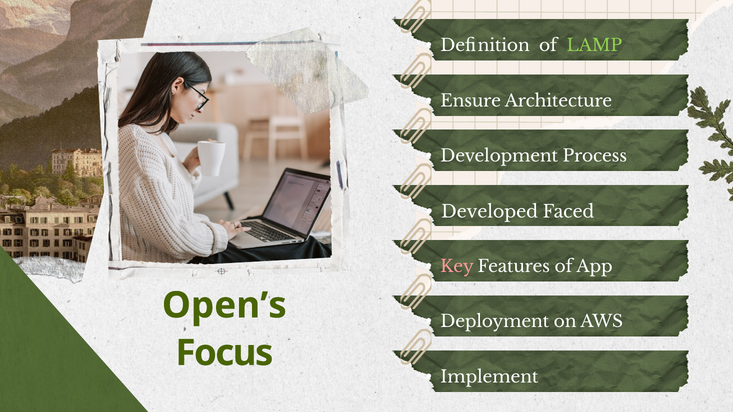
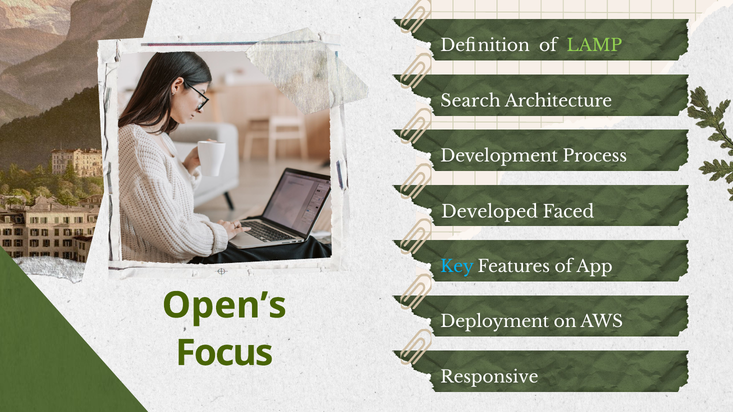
Ensure: Ensure -> Search (471, 101)
Key colour: pink -> light blue (457, 267)
Implement: Implement -> Responsive (489, 377)
